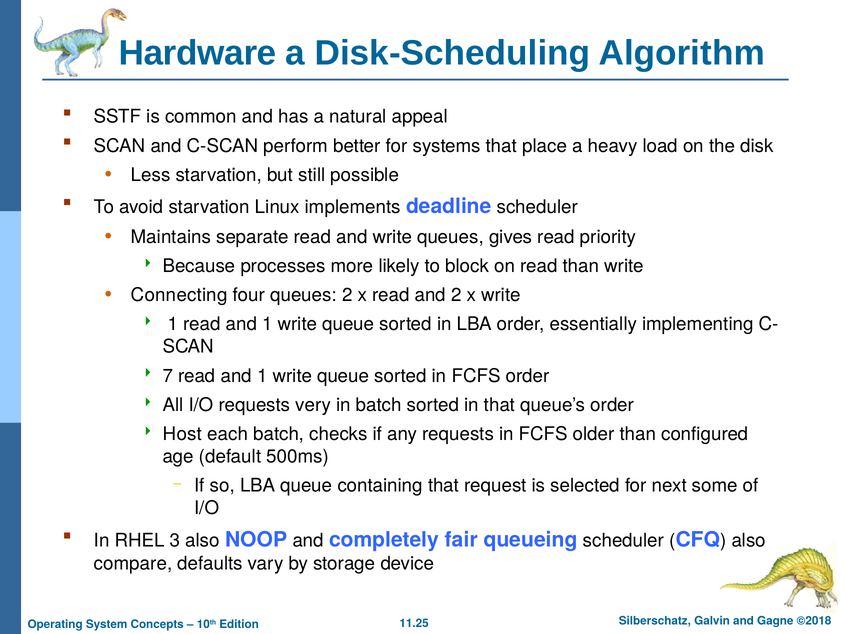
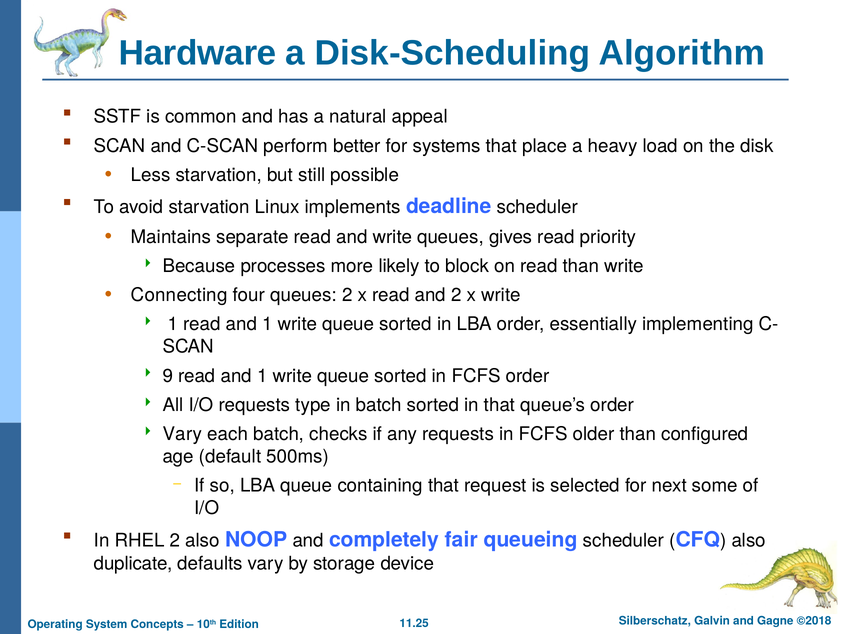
7: 7 -> 9 (168, 376)
very: very -> type (313, 405)
Host: Host -> Vary (182, 434)
RHEL 3: 3 -> 2 (175, 540)
compare: compare -> duplicate (133, 563)
